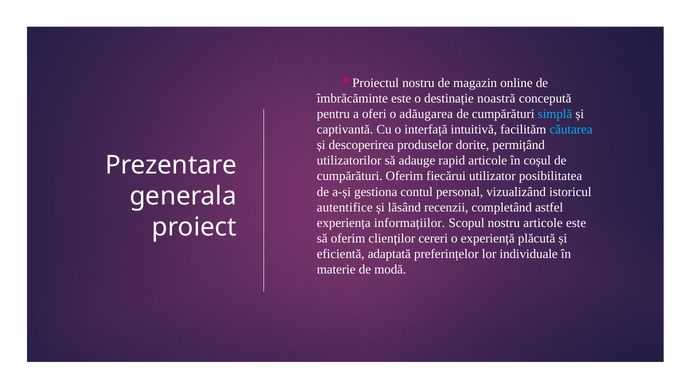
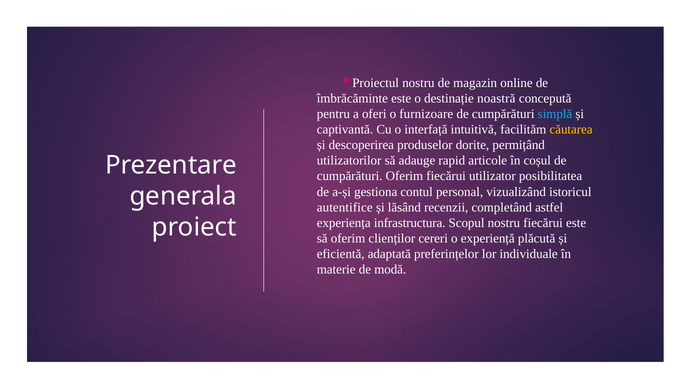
adăugarea: adăugarea -> furnizoare (426, 114)
căutarea colour: light blue -> yellow (571, 129)
informațiilor: informațiilor -> infrastructura (410, 223)
nostru articole: articole -> fiecărui (543, 223)
